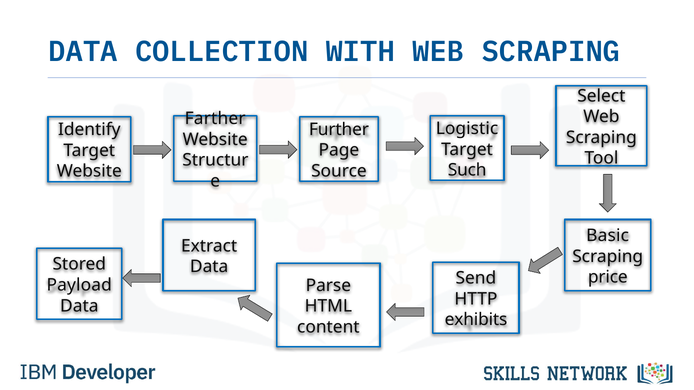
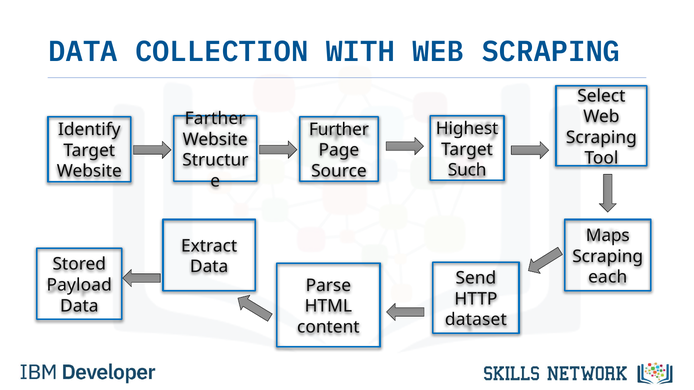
Logistic: Logistic -> Highest (467, 129)
Basic: Basic -> Maps (608, 236)
price: price -> each (608, 277)
exhibits: exhibits -> dataset (476, 320)
